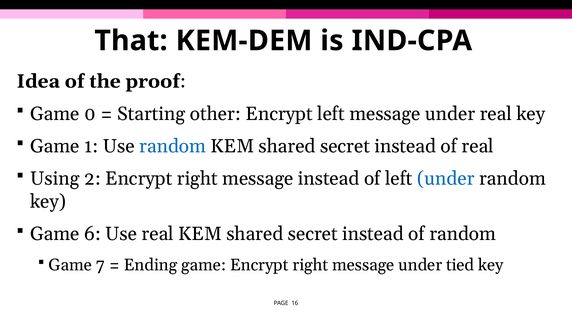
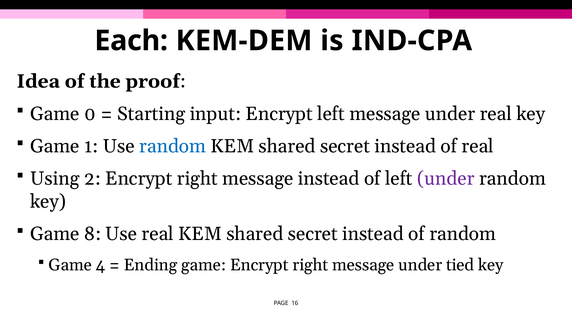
That: That -> Each (131, 41)
other: other -> input (215, 114)
under colour: blue -> purple (446, 179)
6: 6 -> 8 (92, 234)
7: 7 -> 4 (101, 265)
